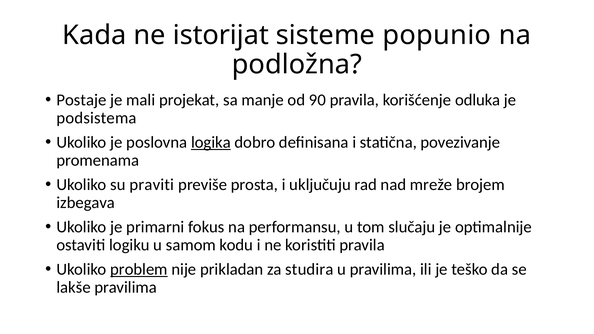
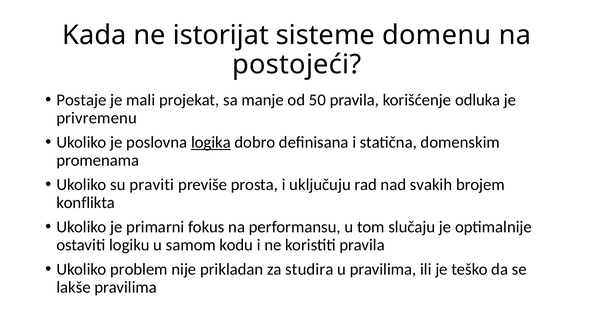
popunio: popunio -> domenu (437, 35)
podložna: podložna -> postojeći (297, 65)
90: 90 -> 50 (317, 100)
podsistema: podsistema -> privremenu (97, 118)
povezivanje: povezivanje -> domenskim (460, 142)
mreže: mreže -> svakih (431, 185)
izbegava: izbegava -> konflikta (86, 203)
problem underline: present -> none (139, 269)
